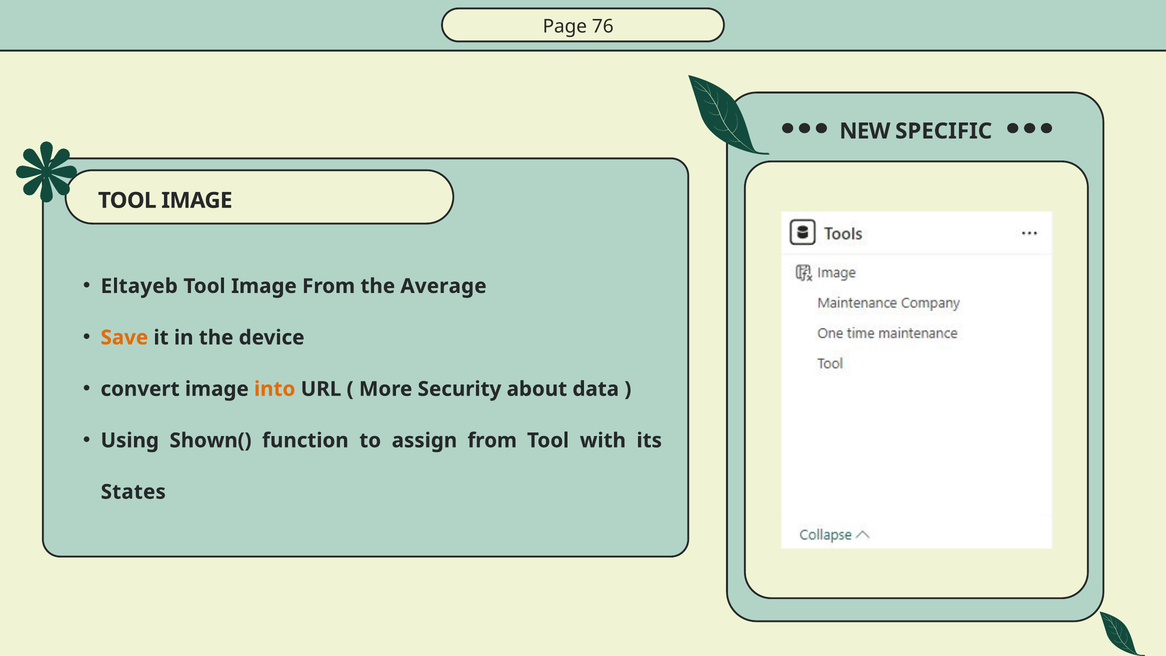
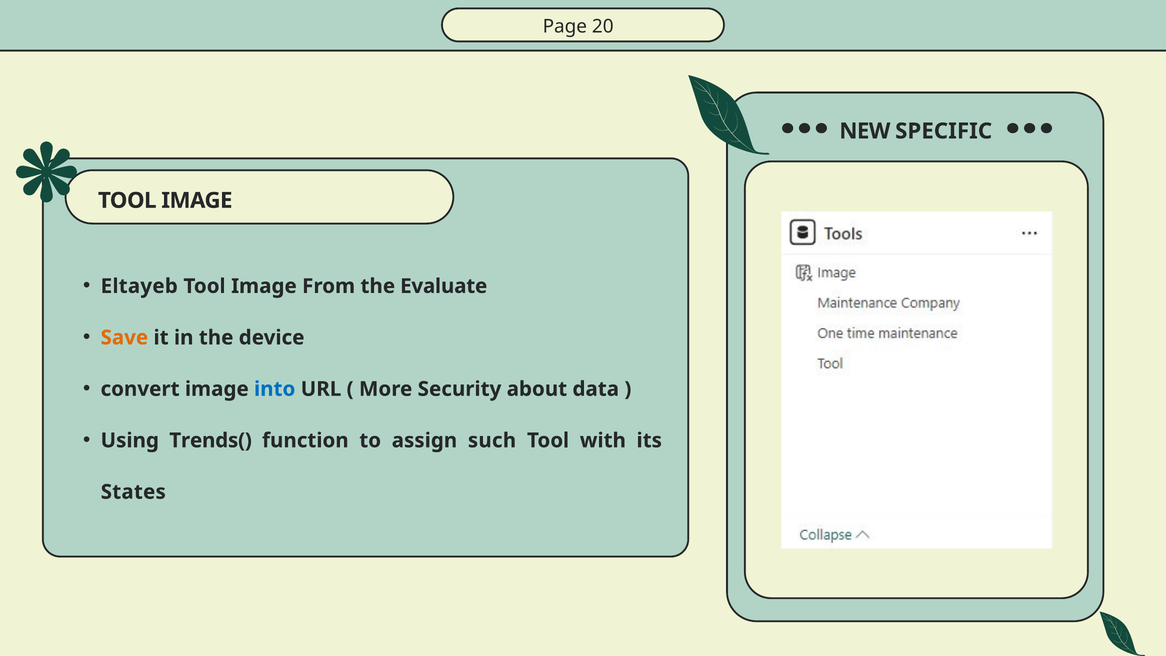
76: 76 -> 20 (603, 27)
Average: Average -> Evaluate (444, 286)
into colour: orange -> blue (275, 389)
Shown(: Shown( -> Trends( (211, 440)
assign from: from -> such (492, 440)
